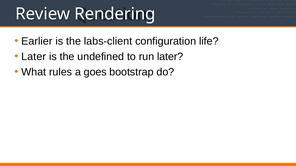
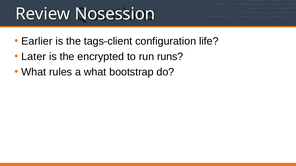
Rendering: Rendering -> Nosession (115, 14)
labs-client: labs-client -> tags-client (108, 41)
undefined: undefined -> encrypted (101, 57)
run later: later -> runs (170, 57)
a goes: goes -> what (95, 72)
